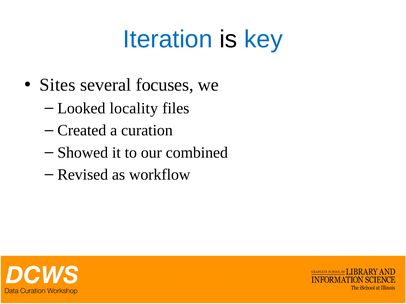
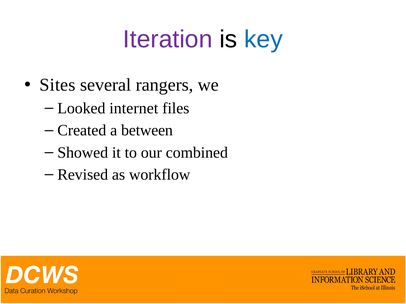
Iteration colour: blue -> purple (168, 39)
focuses: focuses -> rangers (165, 85)
locality: locality -> internet (134, 108)
curation: curation -> between (147, 131)
